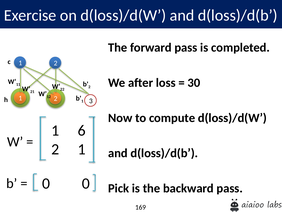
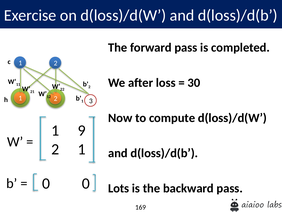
6: 6 -> 9 (82, 130)
Pick: Pick -> Lots (119, 188)
